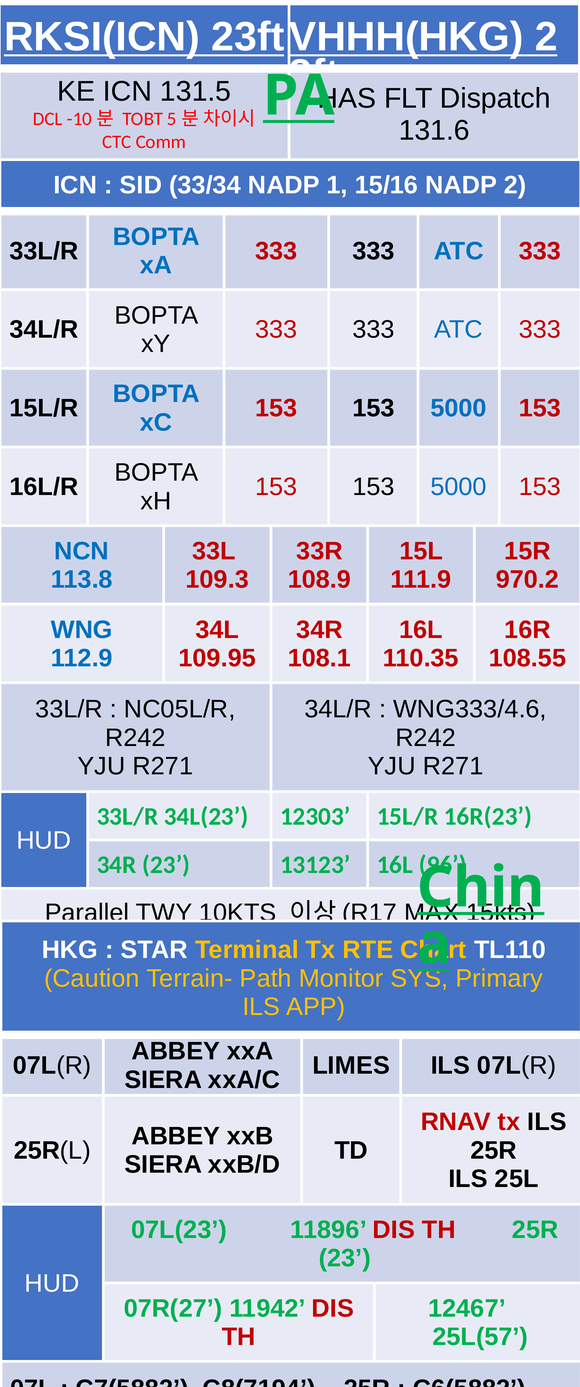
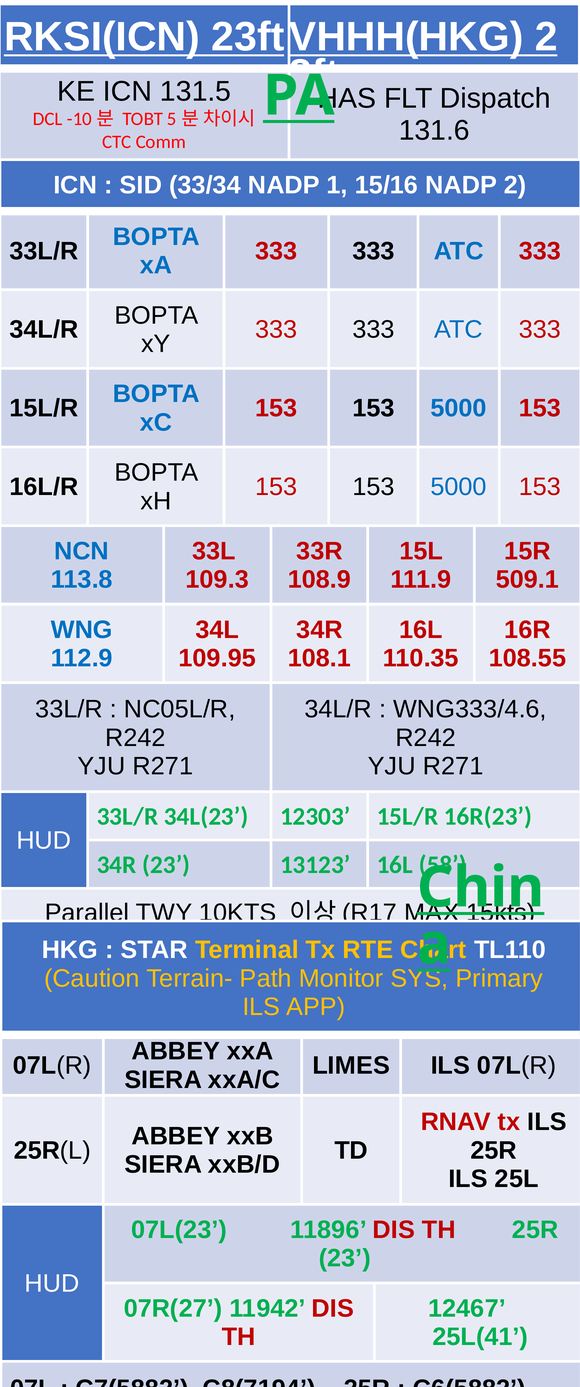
970.2: 970.2 -> 509.1 (527, 580)
96: 96 -> 58 (443, 865)
25L(57: 25L(57 -> 25L(41 (480, 1338)
